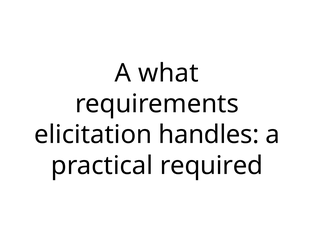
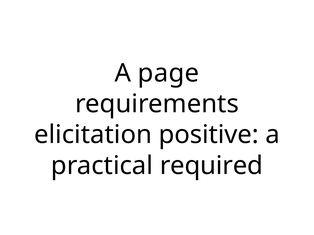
what: what -> page (168, 73)
handles: handles -> positive (209, 135)
